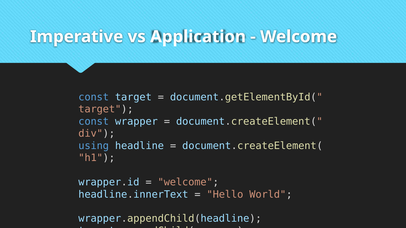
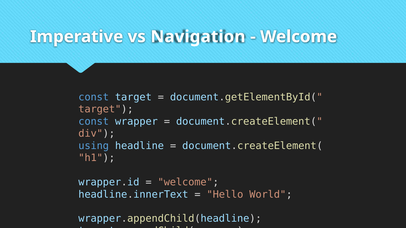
Application: Application -> Navigation (198, 37)
